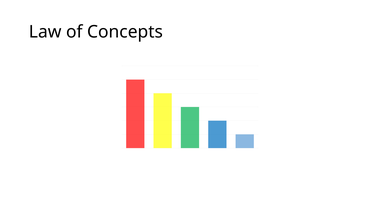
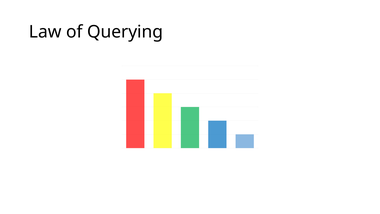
Concepts: Concepts -> Querying (125, 32)
